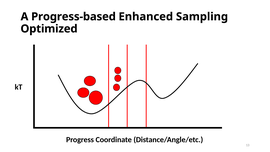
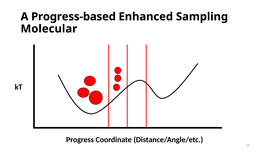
Optimized: Optimized -> Molecular (49, 29)
